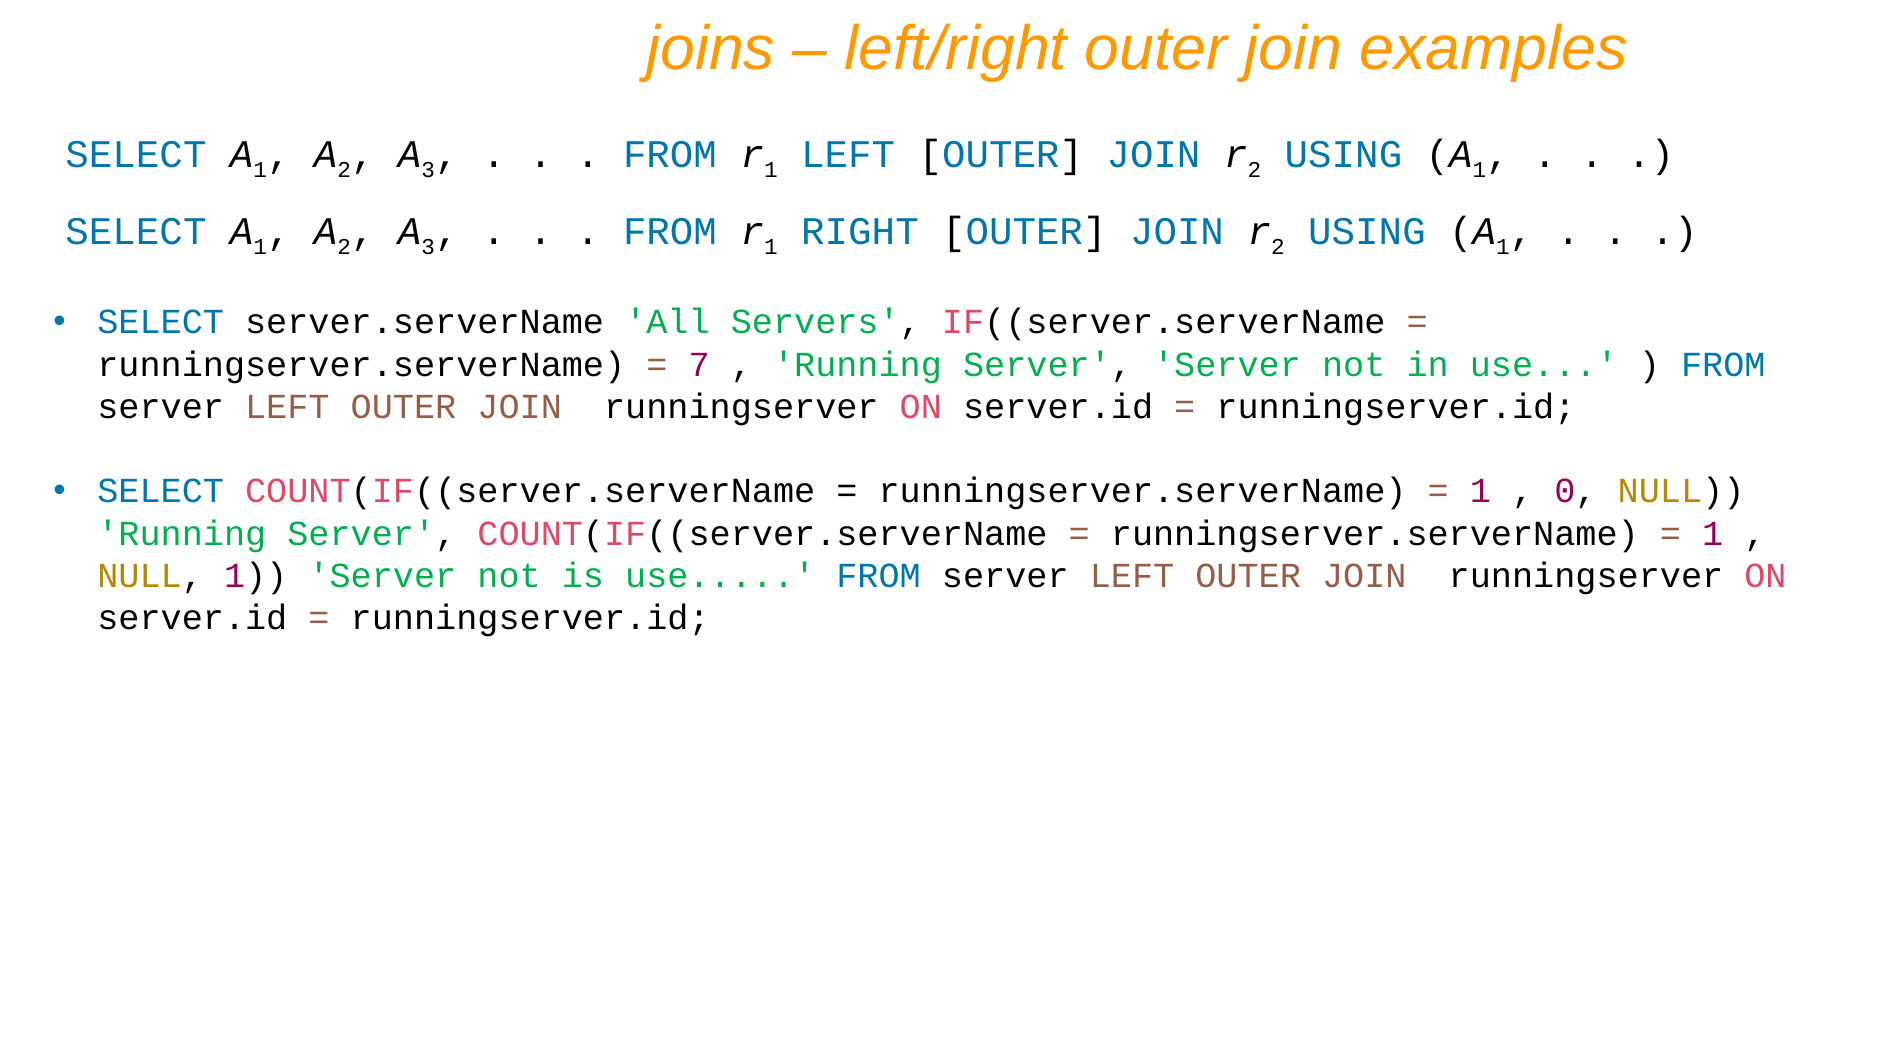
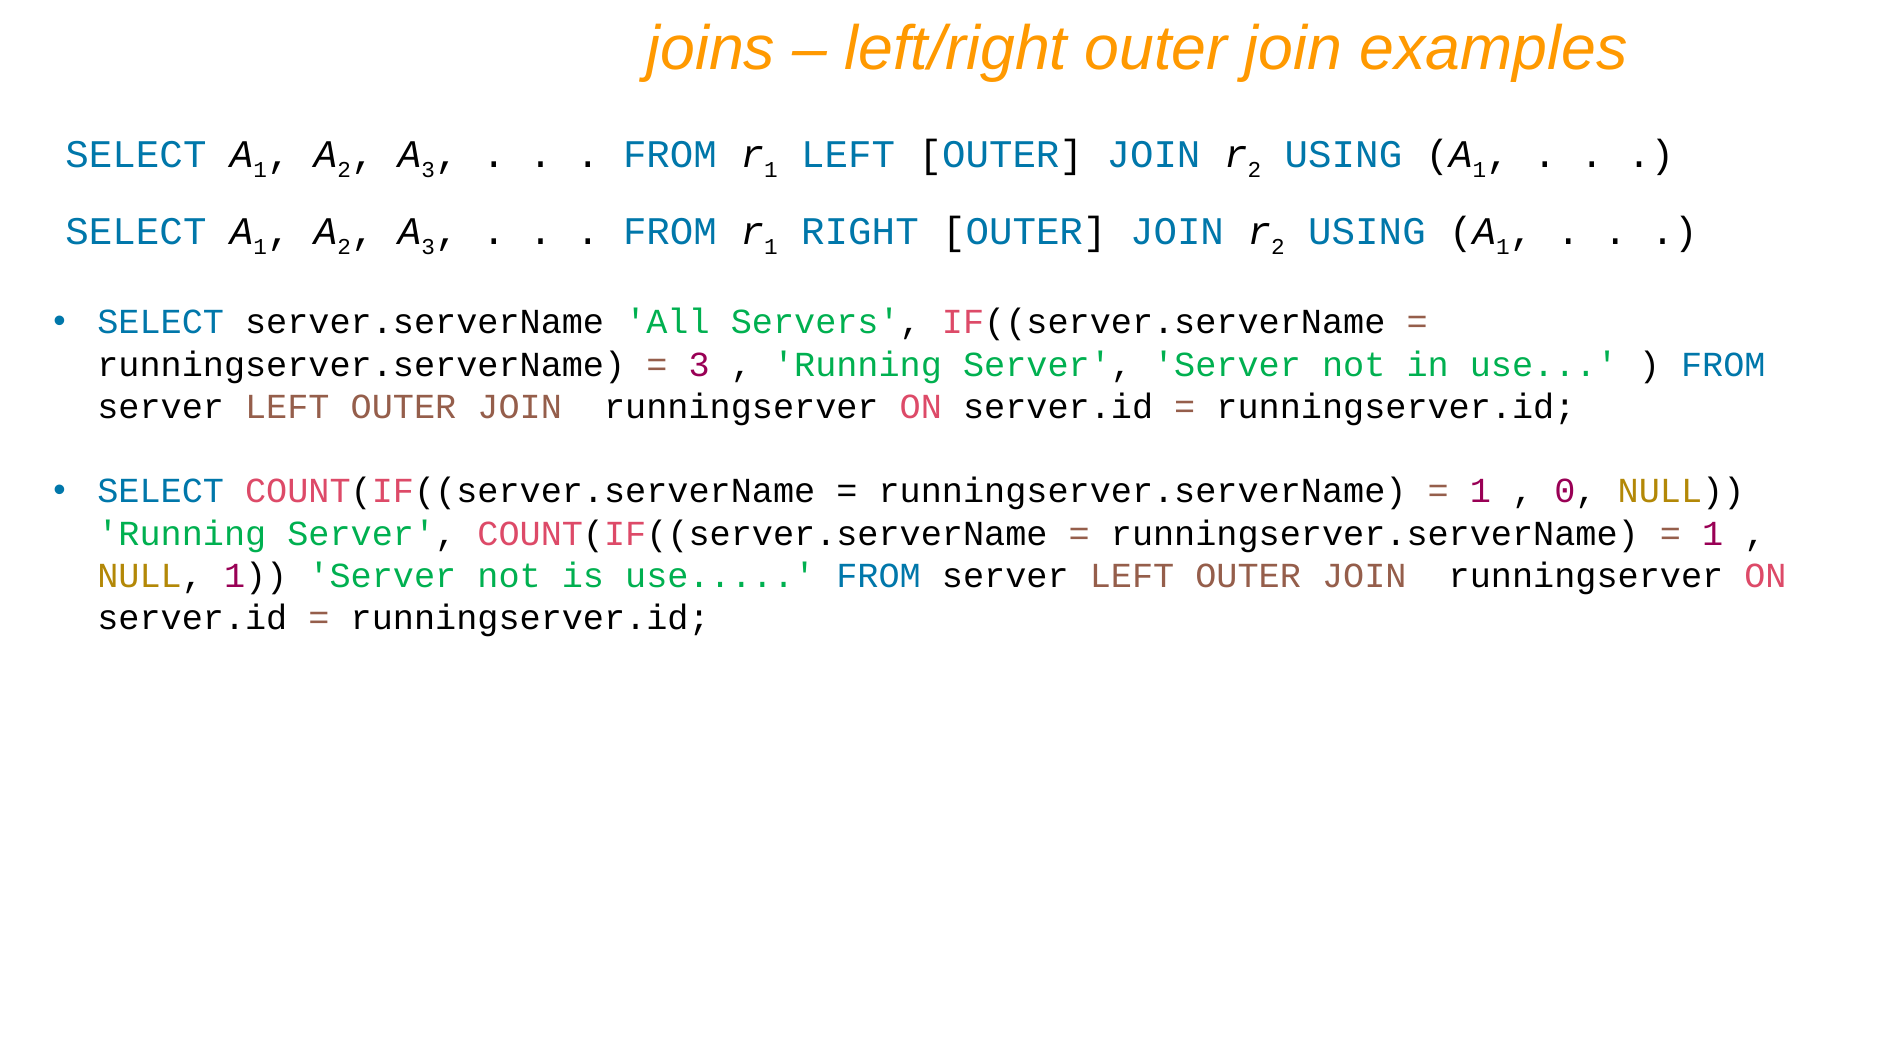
7: 7 -> 3 (699, 364)
